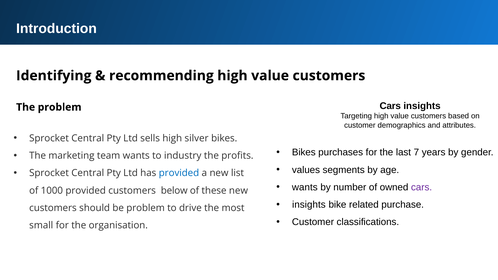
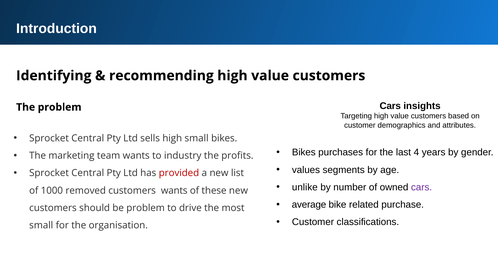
high silver: silver -> small (197, 138)
7: 7 -> 4 (416, 152)
provided colour: blue -> red (179, 173)
wants: wants -> unlike (305, 187)
1000 provided: provided -> removed (86, 191)
customers below: below -> wants (174, 191)
insights: insights -> average (309, 205)
